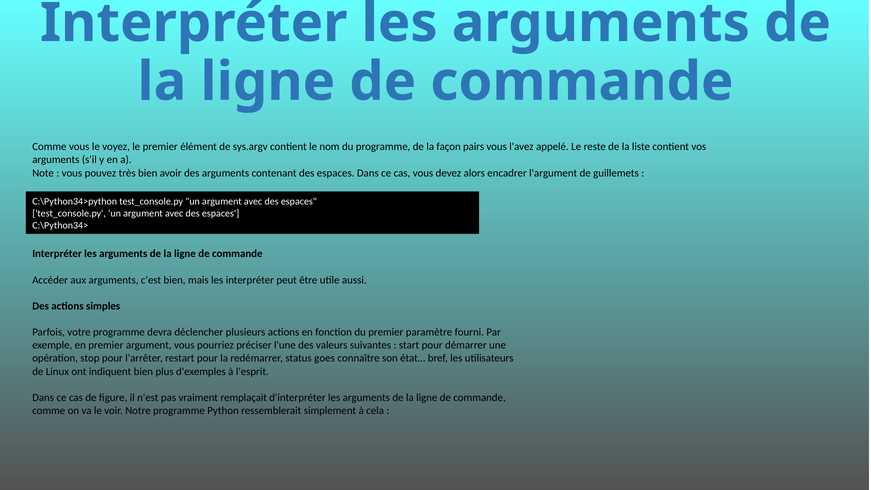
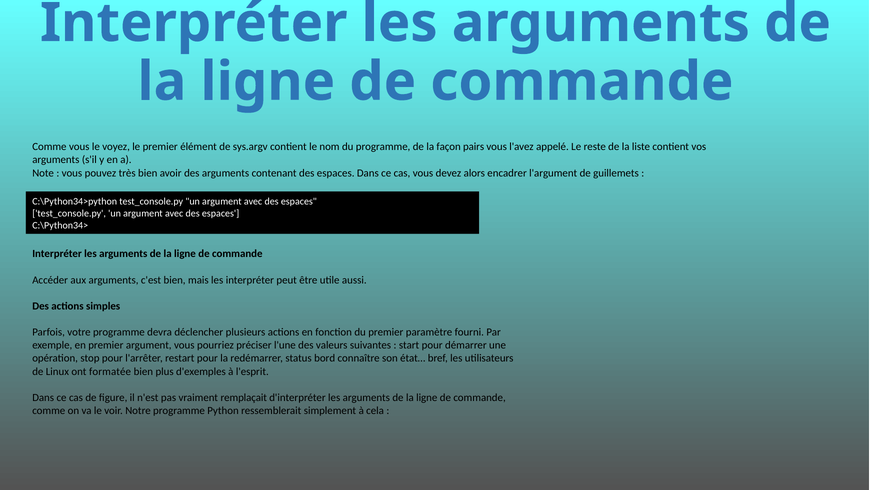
goes: goes -> bord (325, 358)
indiquent: indiquent -> formatée (110, 371)
